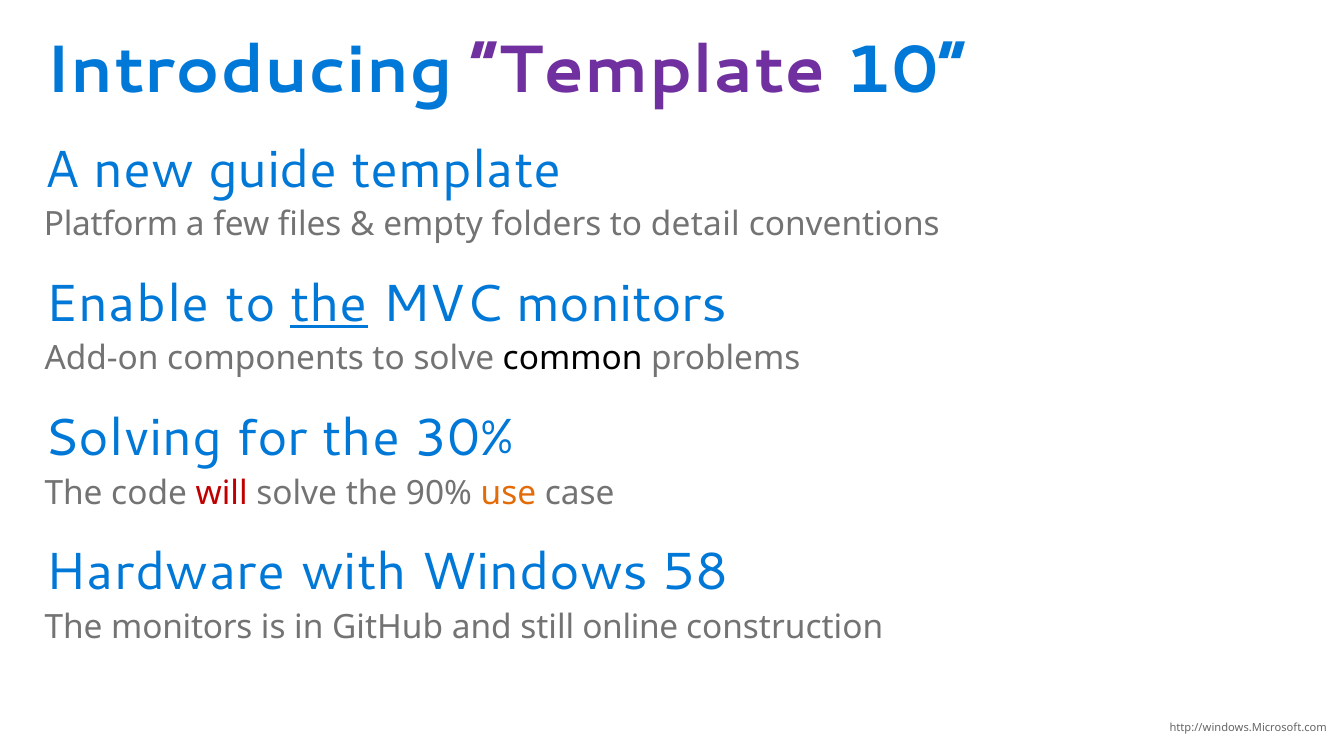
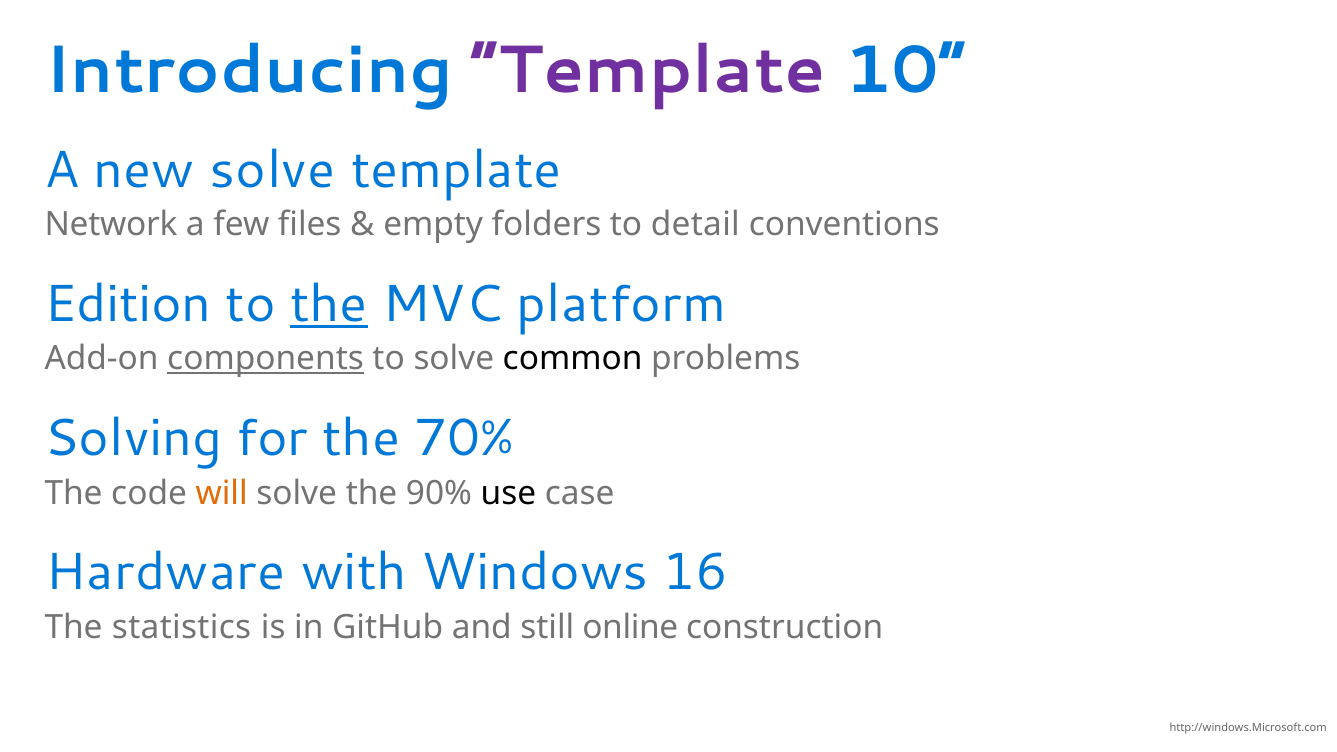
new guide: guide -> solve (273, 170)
Platform: Platform -> Network (111, 225)
Enable: Enable -> Edition (128, 304)
MVC monitors: monitors -> platform (621, 304)
components underline: none -> present (266, 359)
30%: 30% -> 70% (464, 438)
will colour: red -> orange (222, 493)
use colour: orange -> black (508, 493)
58: 58 -> 16 (696, 573)
The monitors: monitors -> statistics (182, 627)
